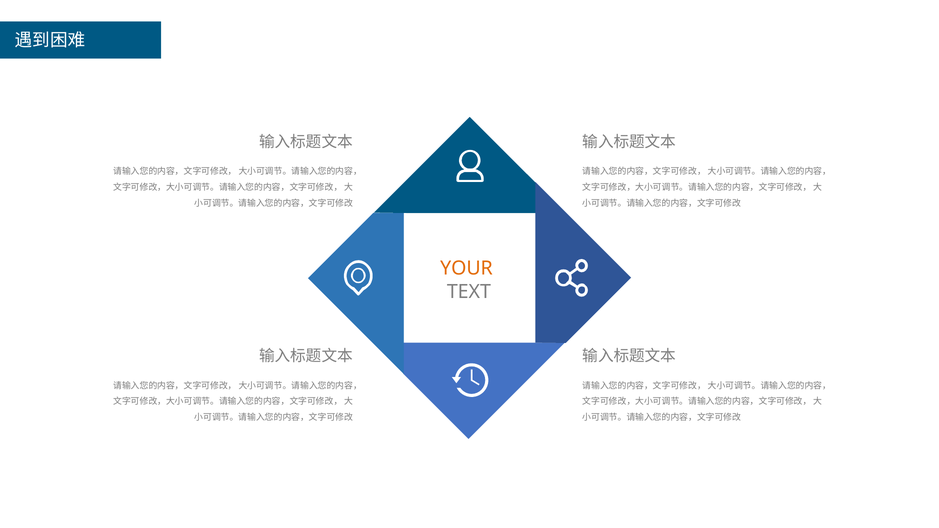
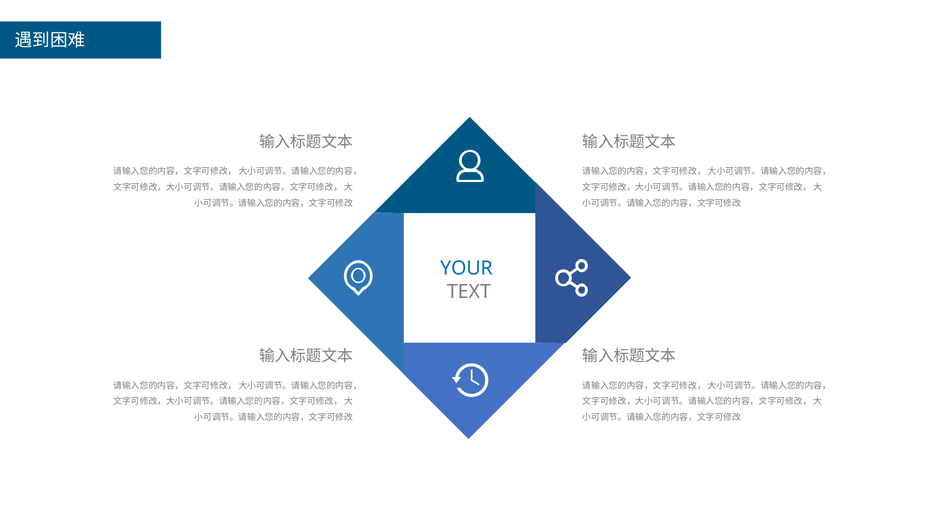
YOUR colour: orange -> blue (467, 268)
